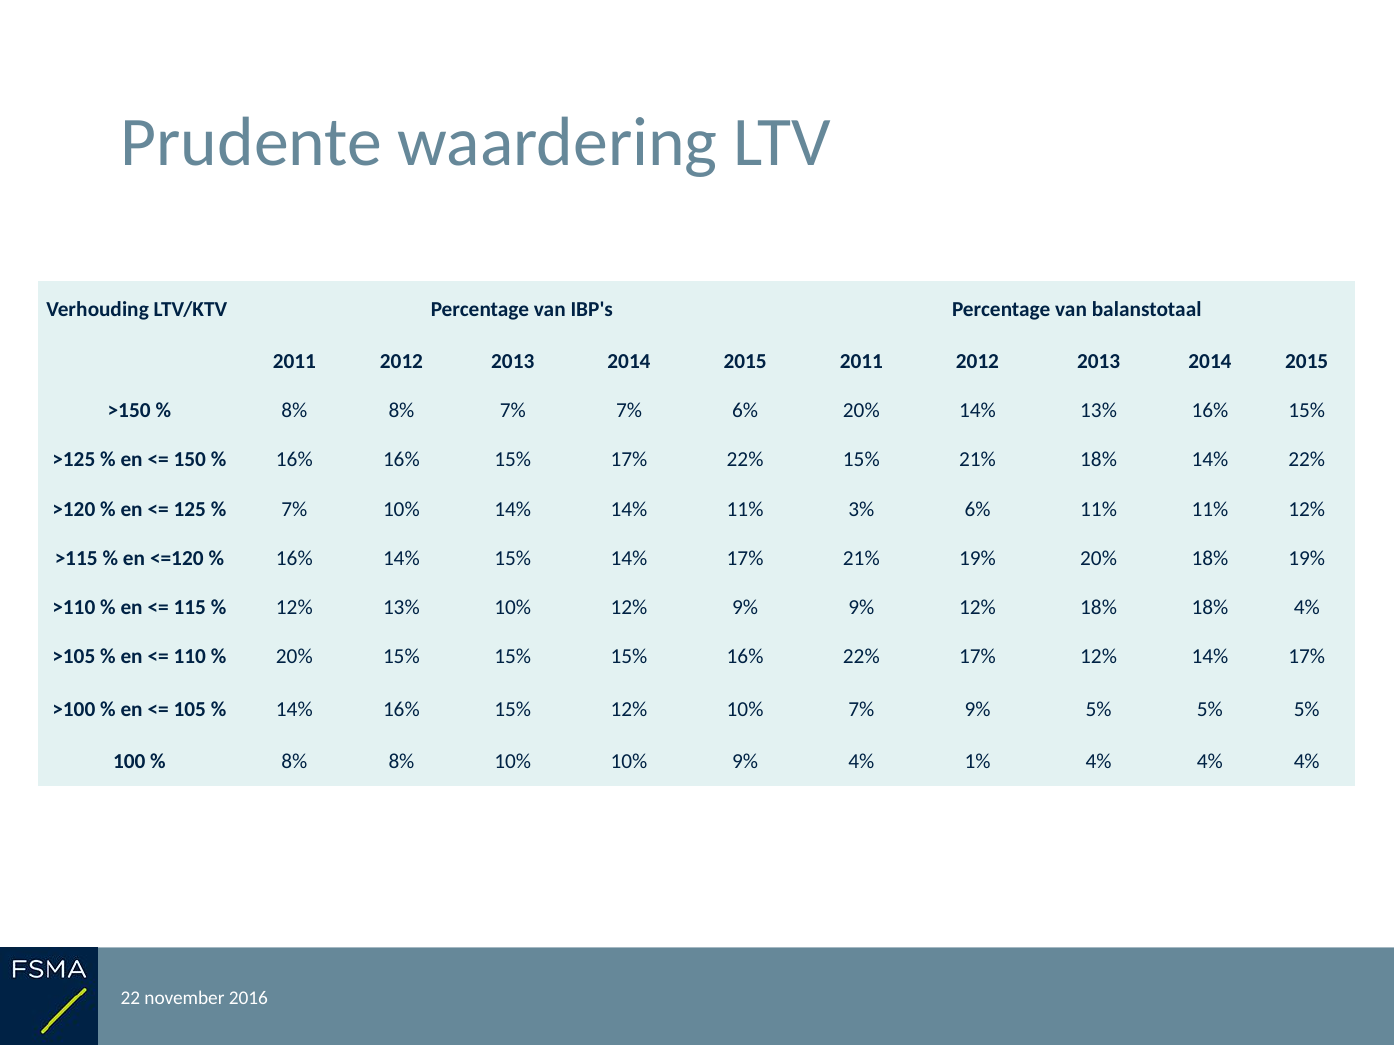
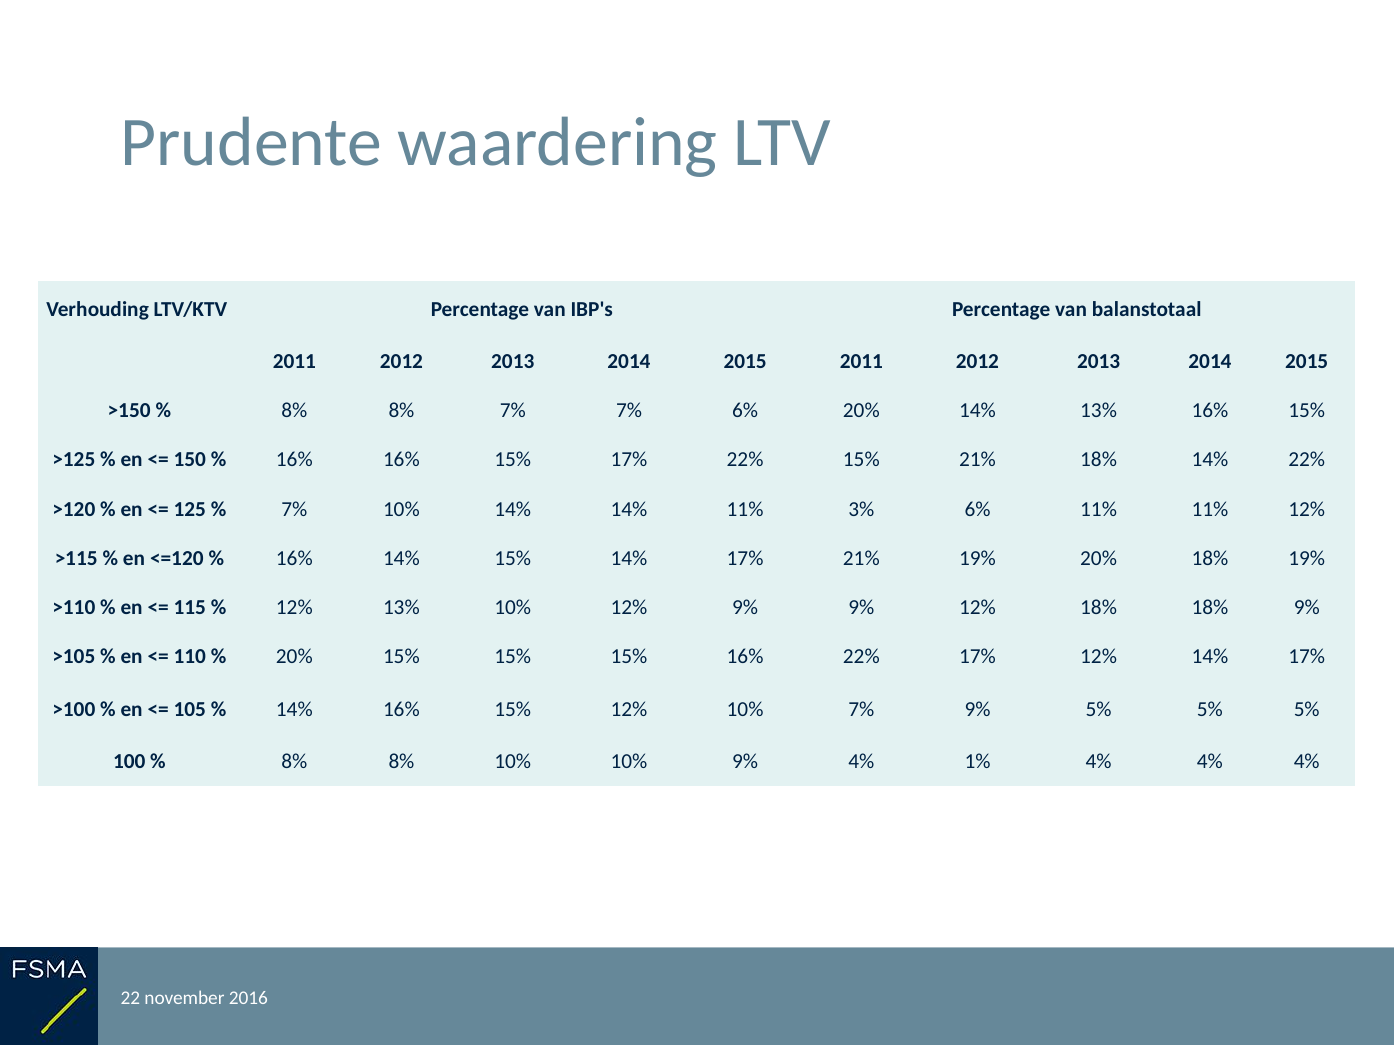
18% 4%: 4% -> 9% (1307, 608)
